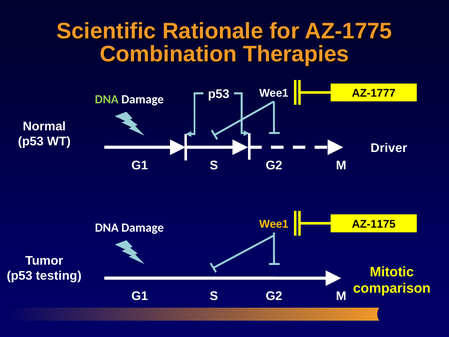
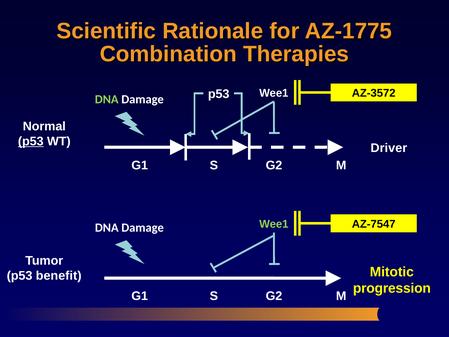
AZ-1777: AZ-1777 -> AZ-3572 (374, 93)
p53 underline: none -> present (31, 141)
Wee1 colour: yellow -> light green (274, 224)
AZ-1175: AZ-1175 -> AZ-7547 (374, 224)
testing: testing -> benefit (59, 276)
comparison: comparison -> progression (392, 288)
